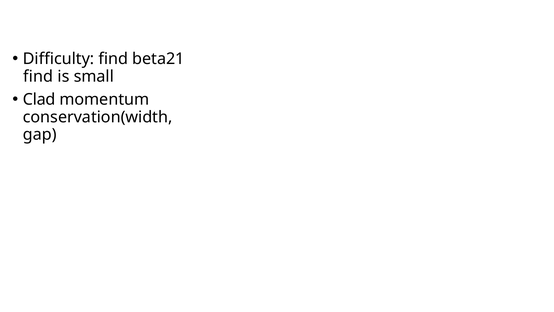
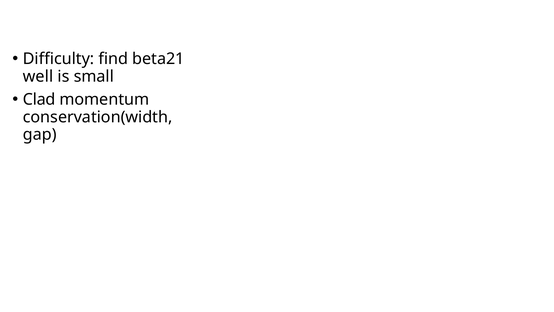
find: find -> well (38, 76)
